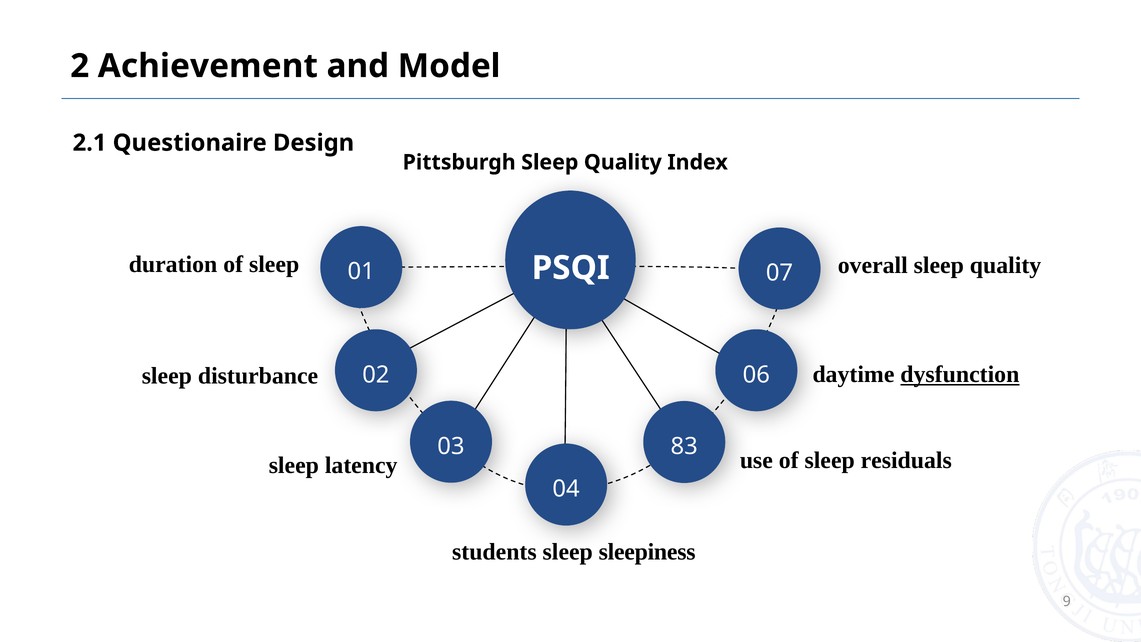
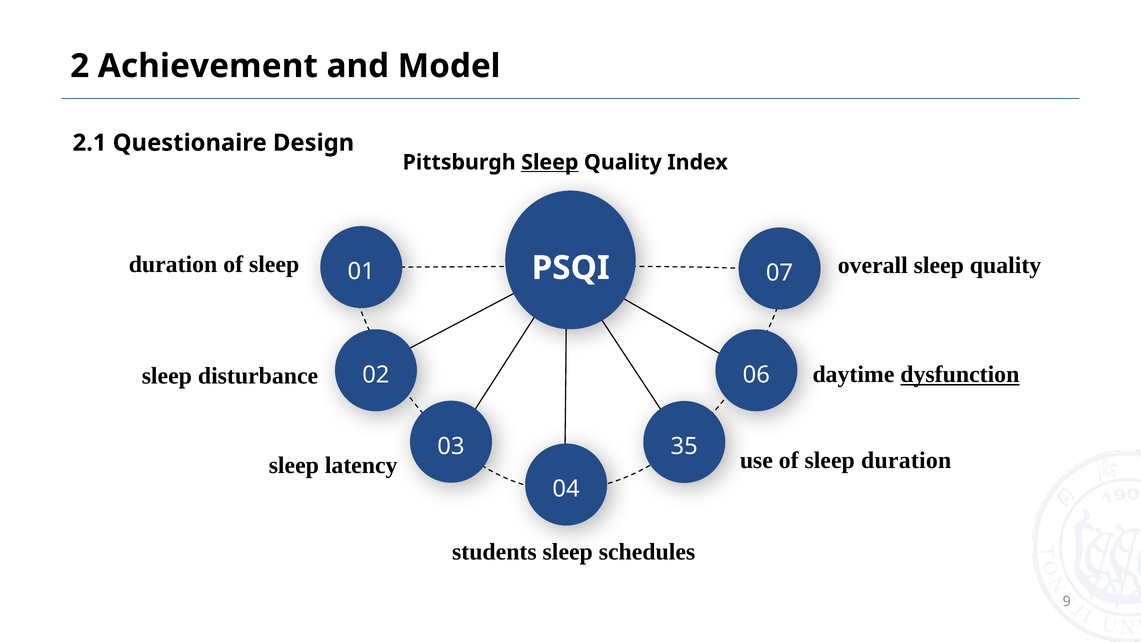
Sleep underline: none -> present (550, 162)
83: 83 -> 35 (684, 446)
sleep residuals: residuals -> duration (906, 460)
sleepiness: sleepiness -> schedules (647, 552)
